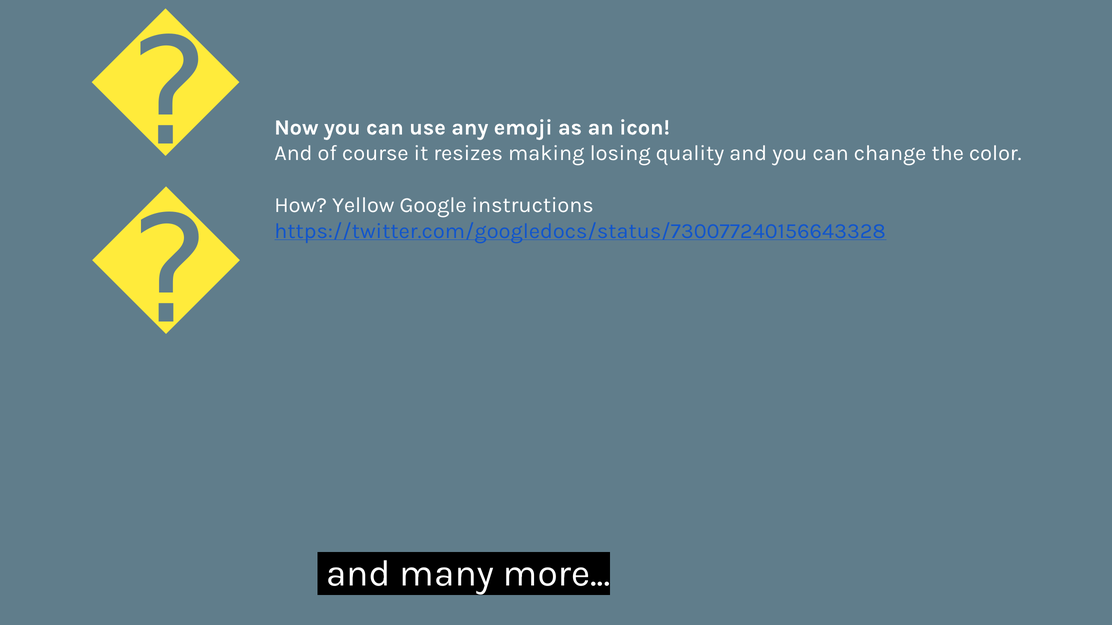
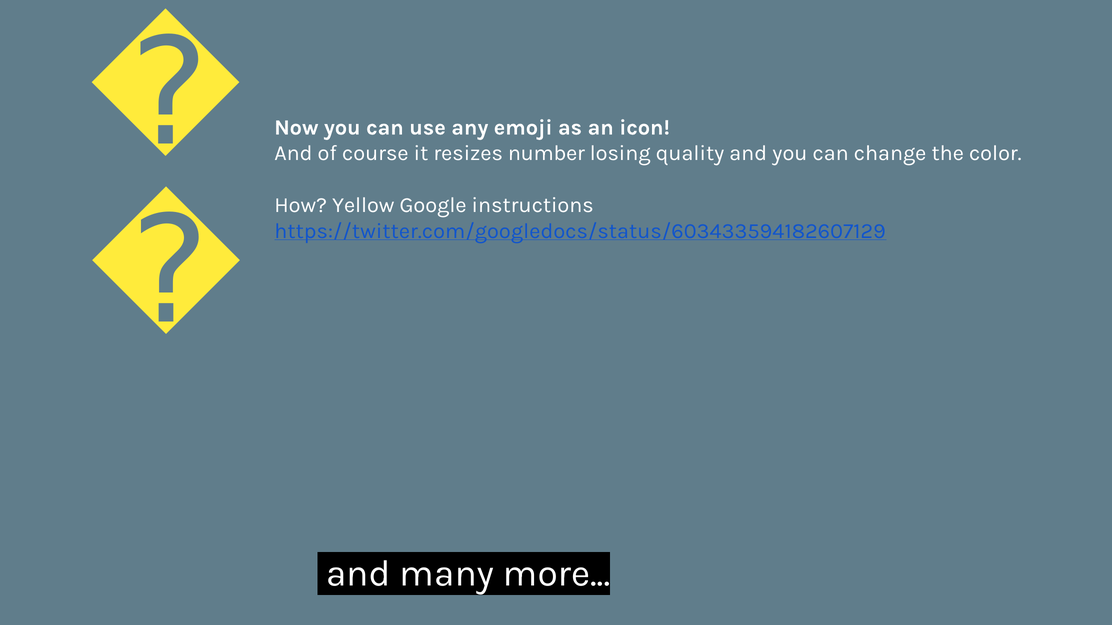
making: making -> number (546, 153)
https://twitter.com/googledocs/status/730077240156643328: https://twitter.com/googledocs/status/730077240156643328 -> https://twitter.com/googledocs/status/603433594182607129 (580, 231)
